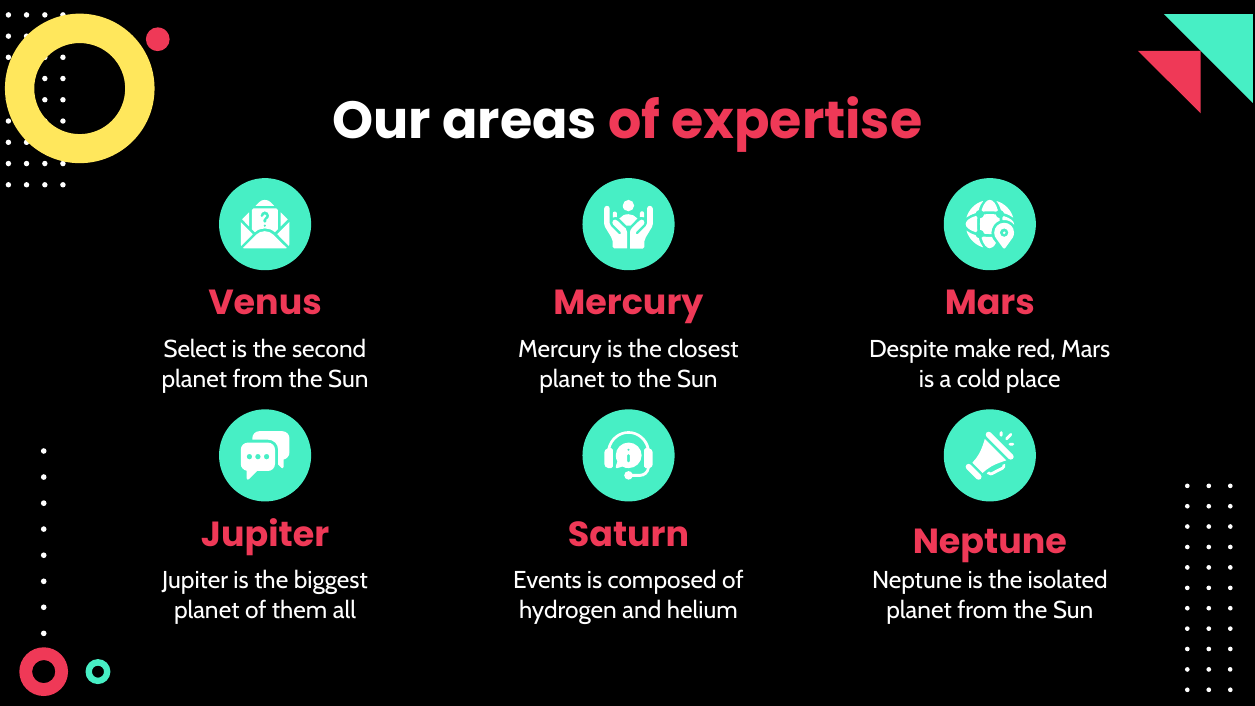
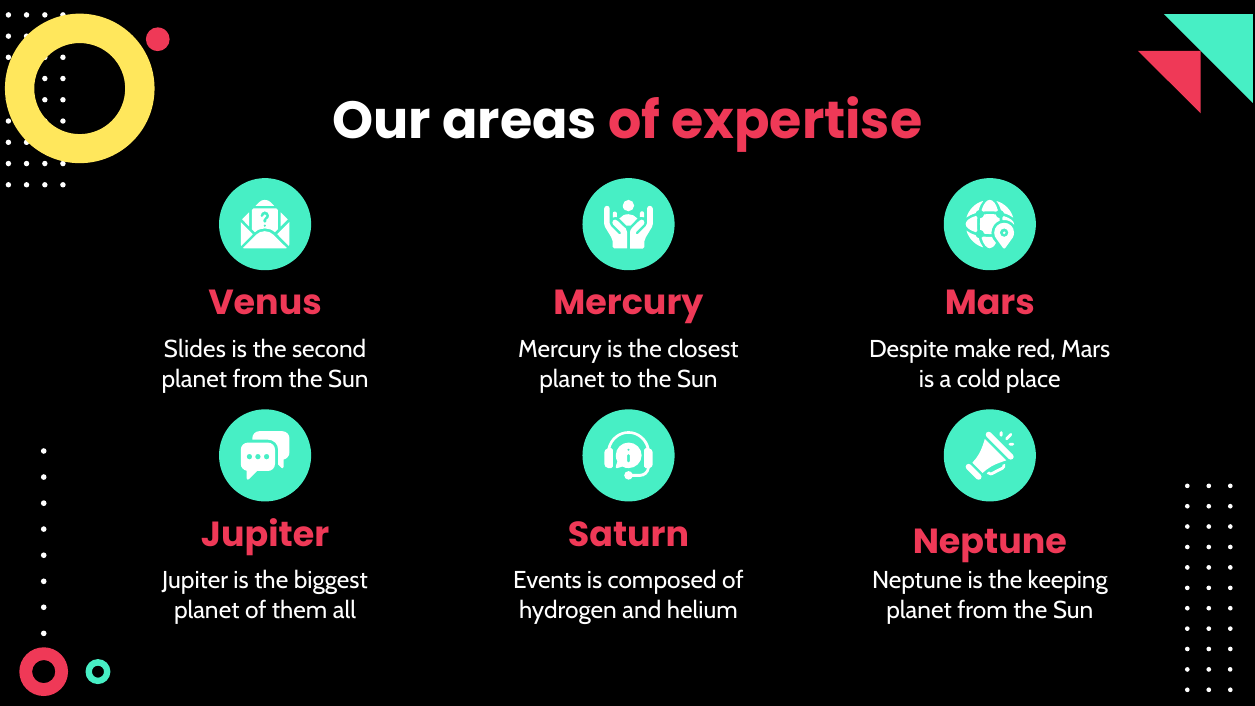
Select: Select -> Slides (195, 350)
isolated: isolated -> keeping (1068, 581)
